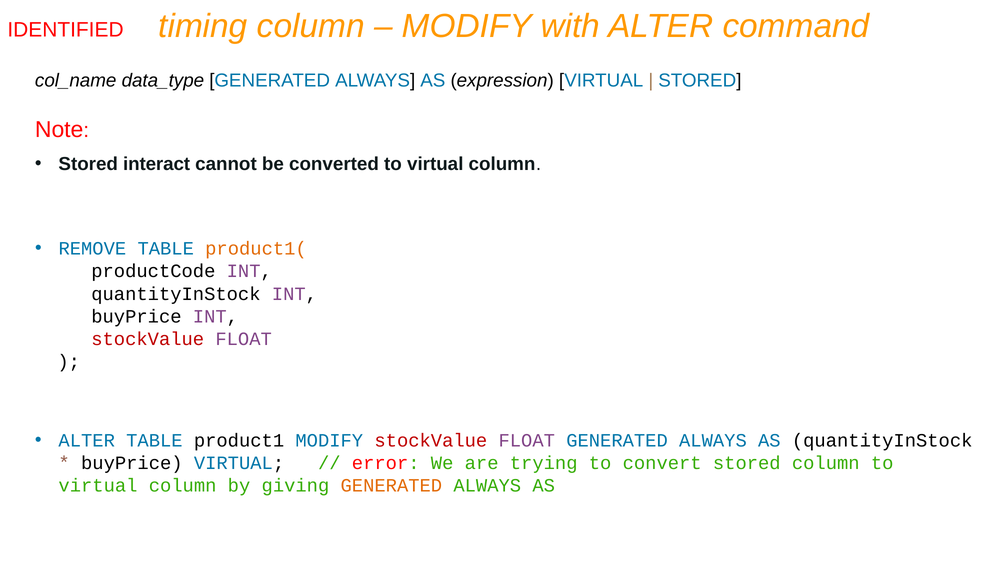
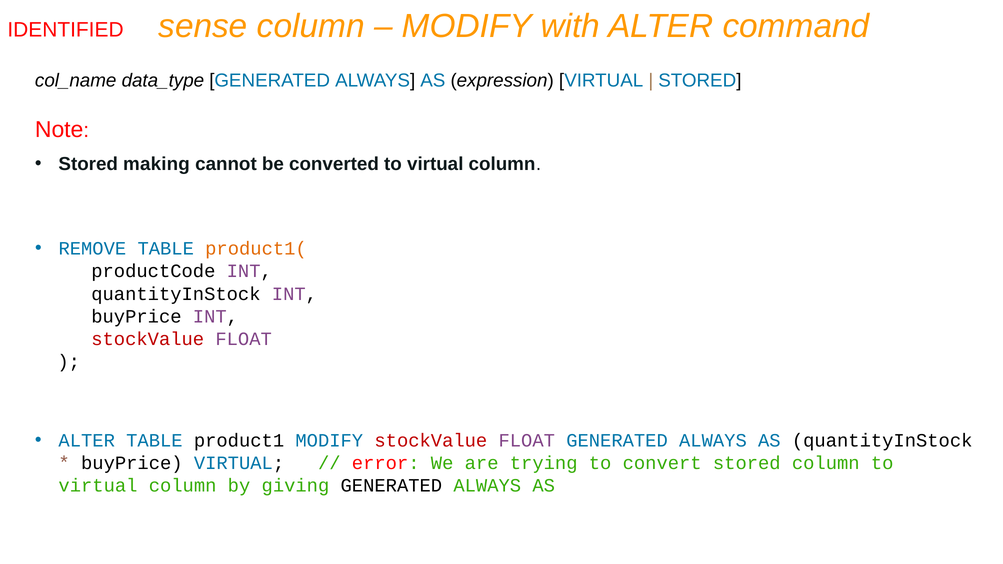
timing: timing -> sense (203, 26)
interact: interact -> making (156, 164)
GENERATED colour: orange -> black (391, 486)
